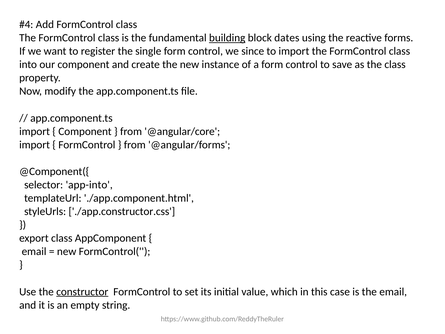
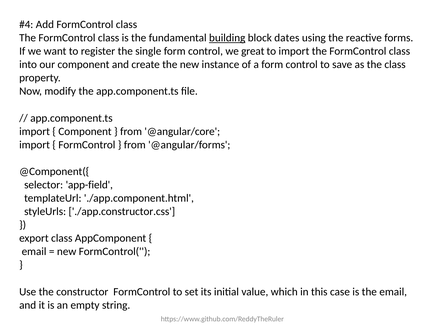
since: since -> great (253, 51)
app-into: app-into -> app-field (89, 185)
constructor underline: present -> none (82, 291)
